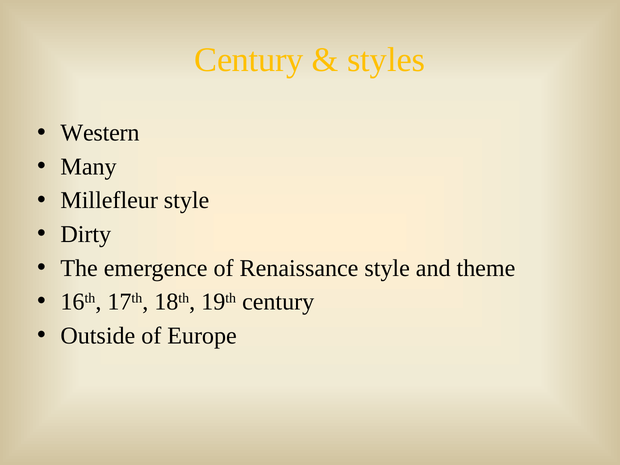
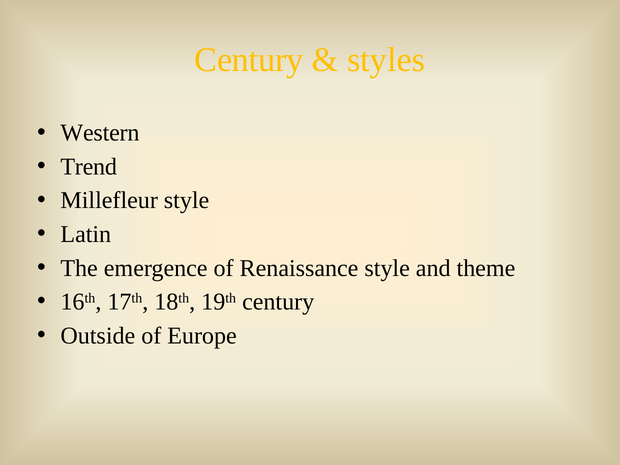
Many: Many -> Trend (89, 167)
Dirty: Dirty -> Latin (86, 234)
